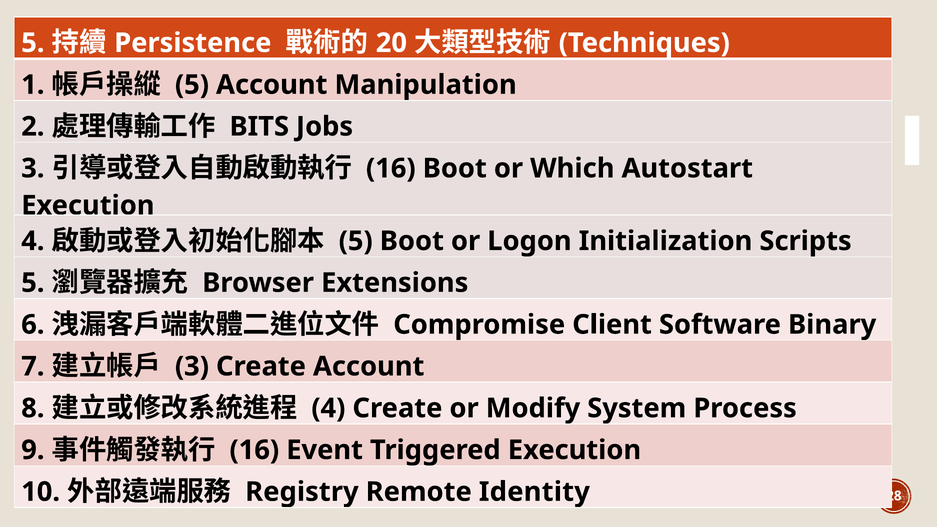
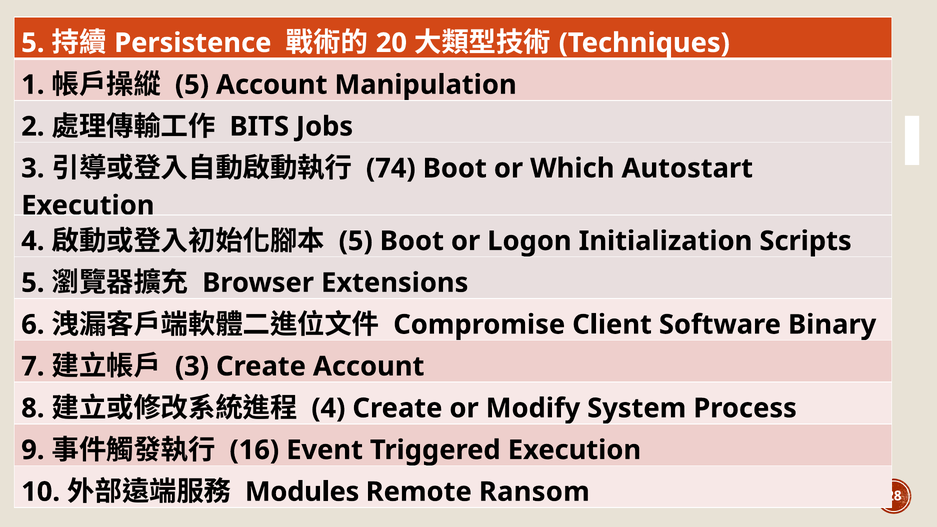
16: 16 -> 74 (391, 168)
Registry: Registry -> Modules (302, 492)
Identity: Identity -> Ransom (534, 492)
